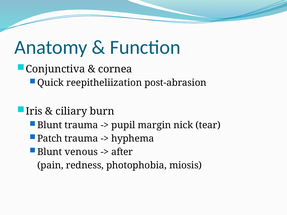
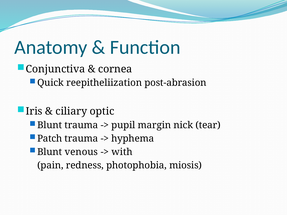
burn: burn -> optic (102, 111)
after: after -> with (122, 152)
